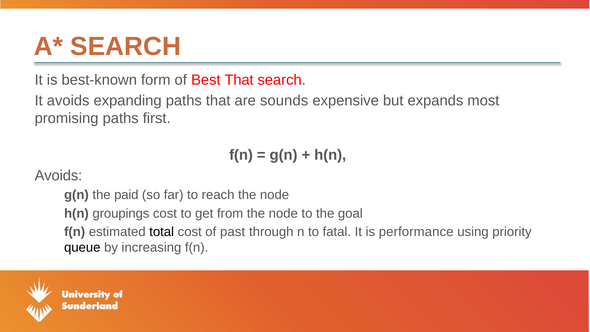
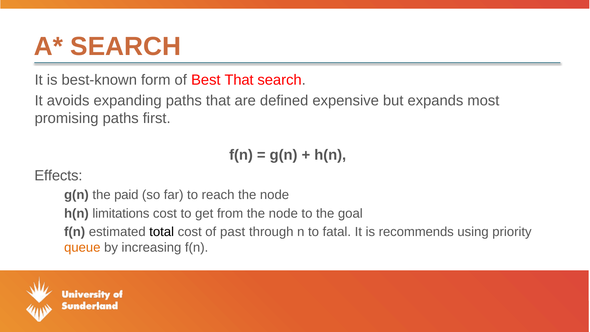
sounds: sounds -> defined (284, 101)
Avoids: Avoids -> Effects (58, 176)
groupings: groupings -> limitations (121, 213)
performance: performance -> recommends (416, 232)
queue colour: black -> orange (82, 247)
